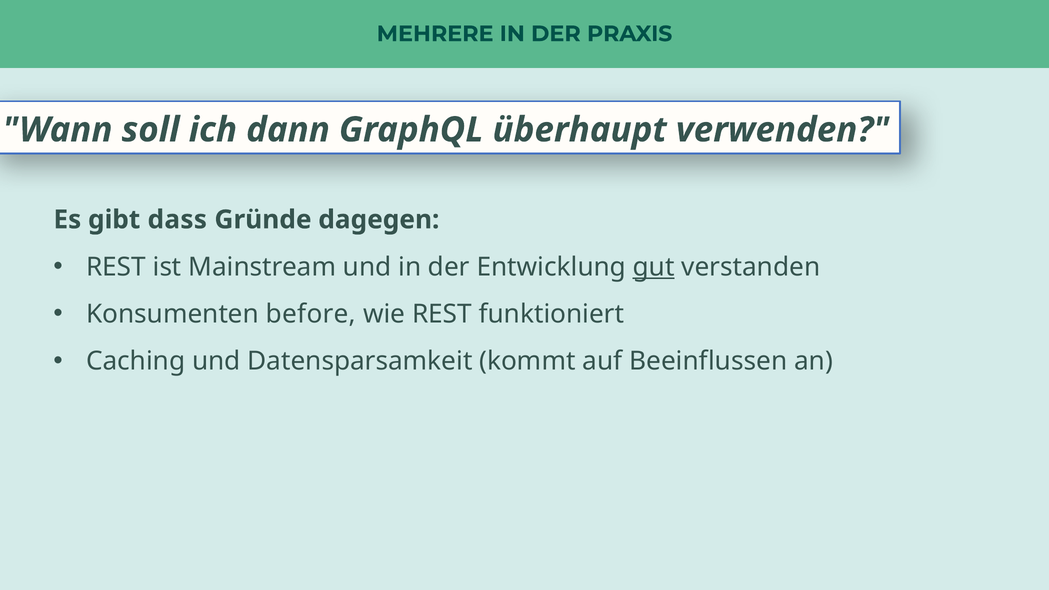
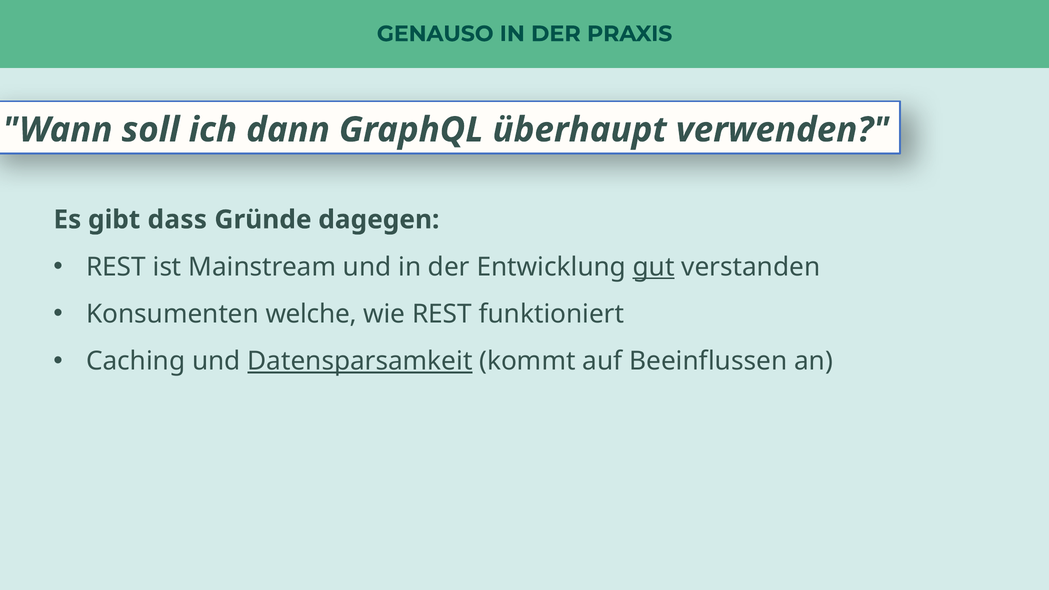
MEHRERE: MEHRERE -> GENAUSO (435, 34)
before: before -> welche (311, 314)
Datensparsamkeit underline: none -> present (360, 361)
